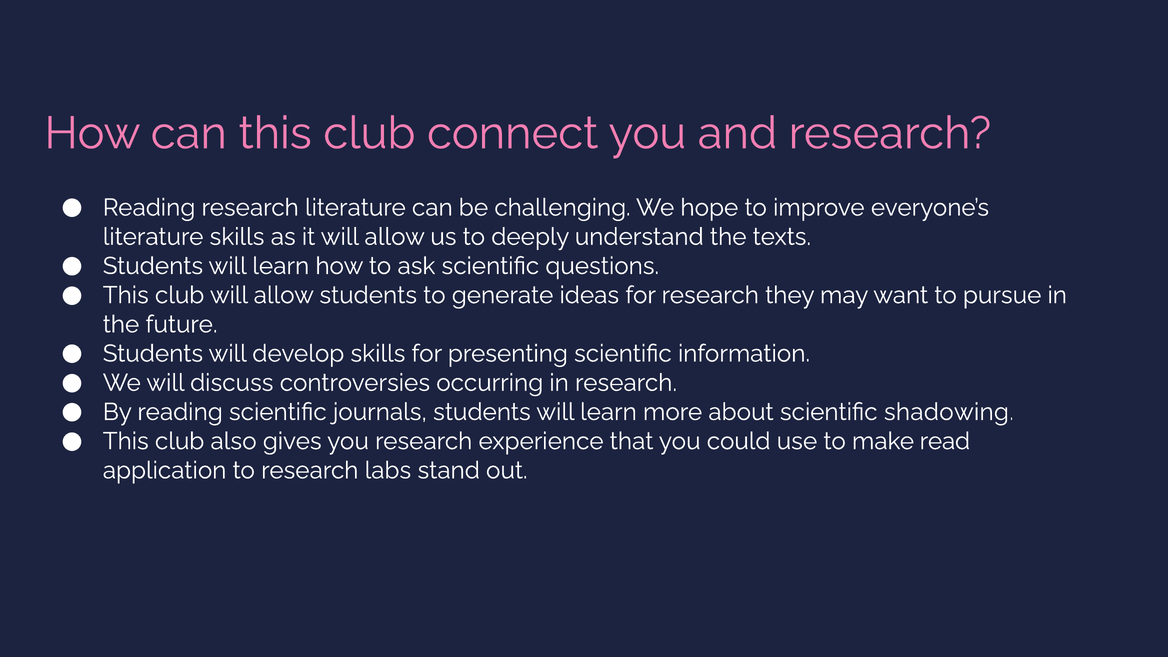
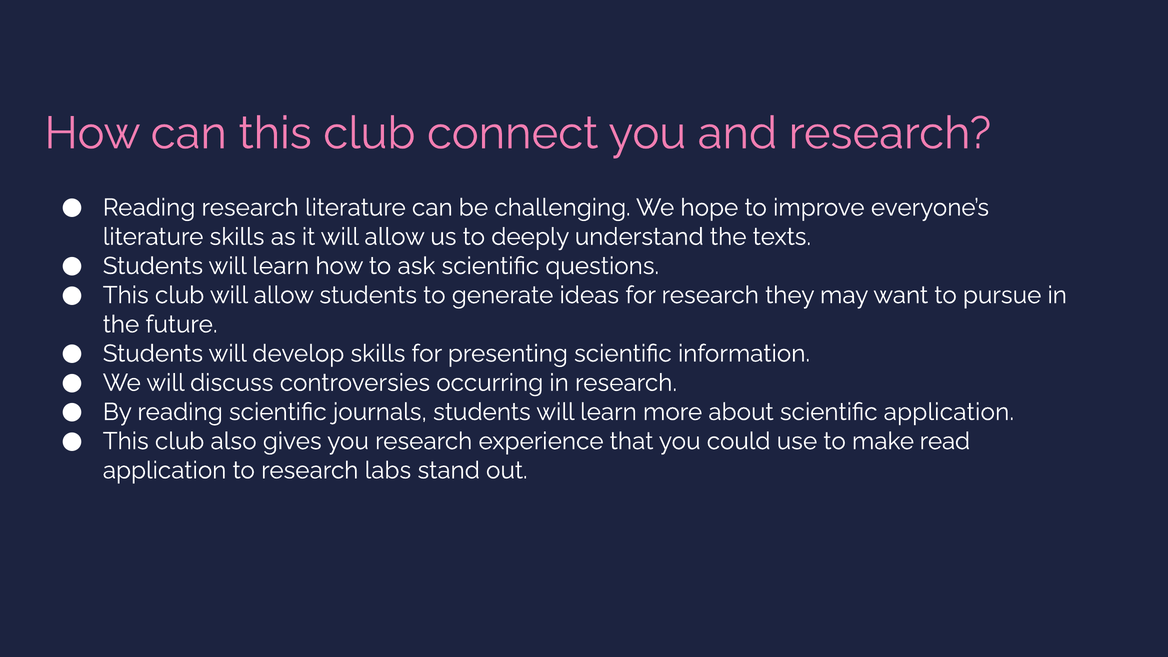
scientific shadowing: shadowing -> application (949, 412)
